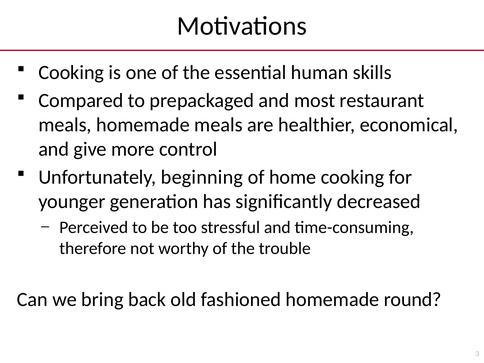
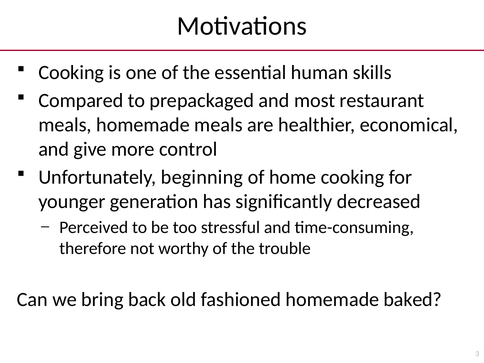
round: round -> baked (413, 300)
